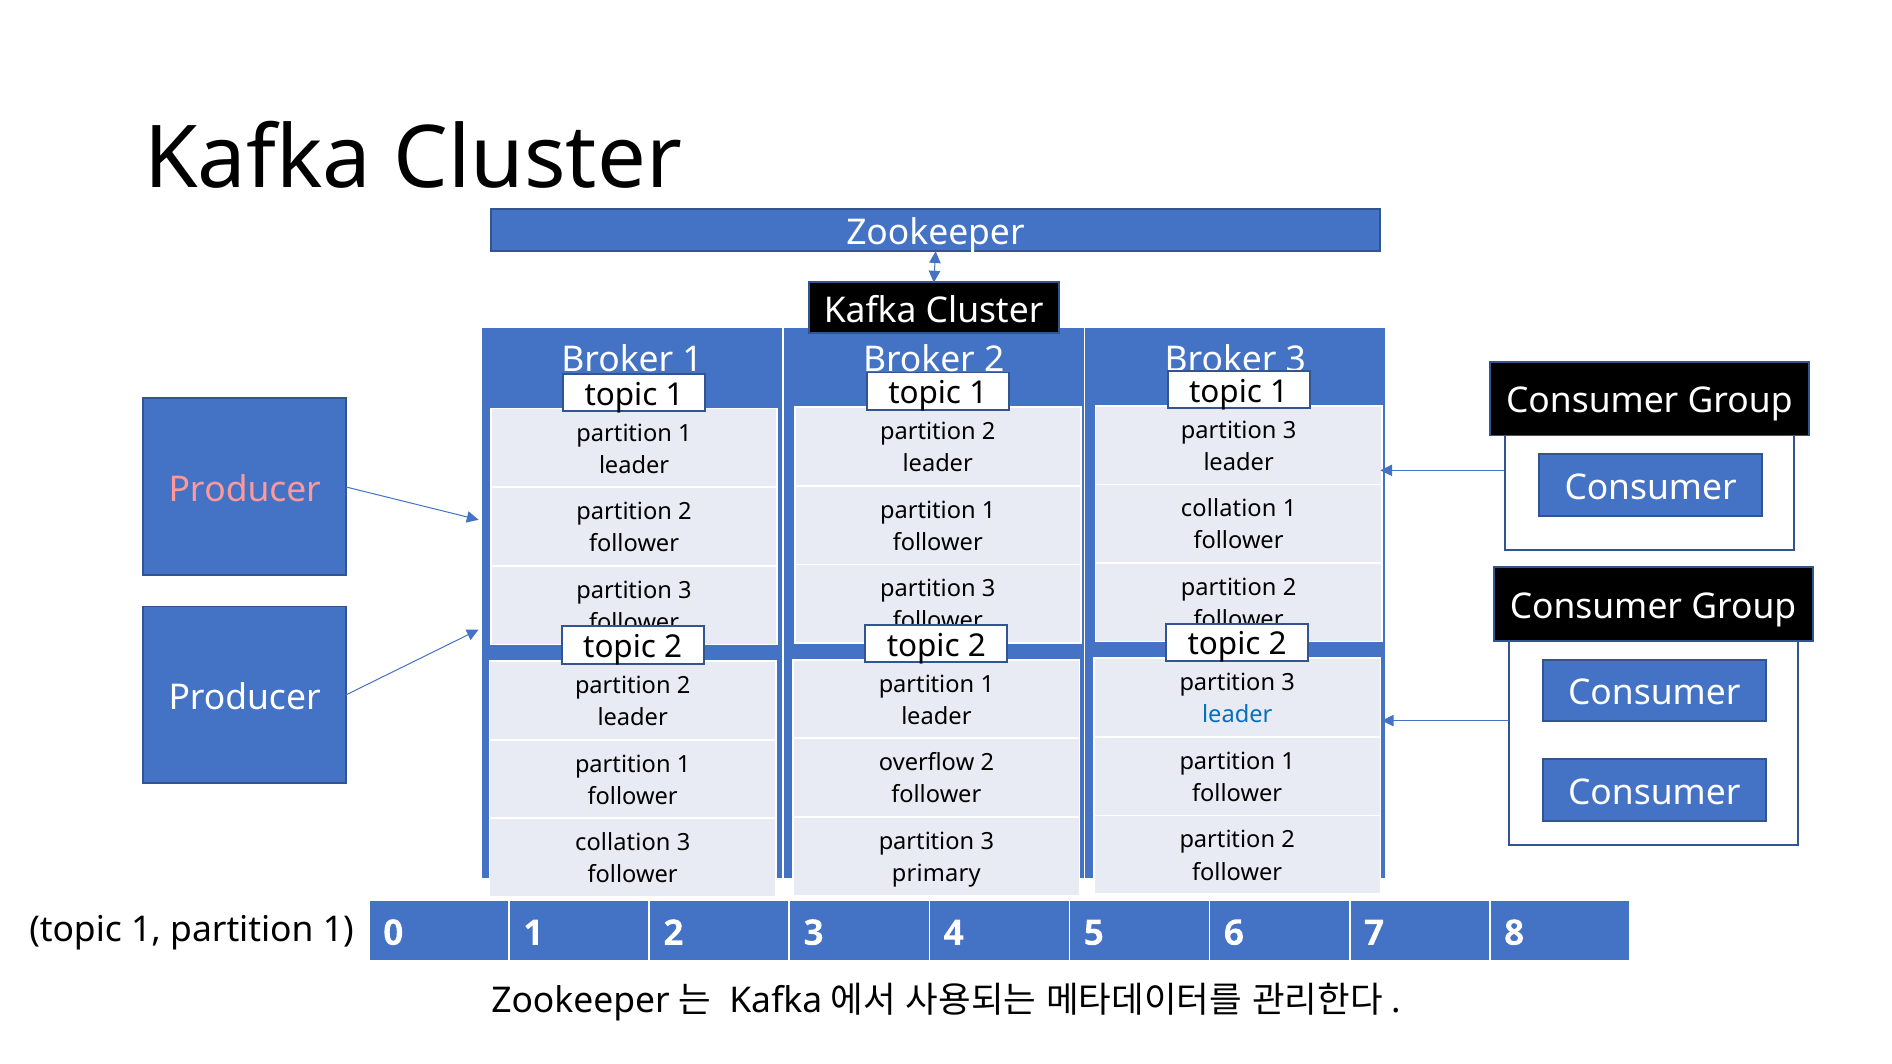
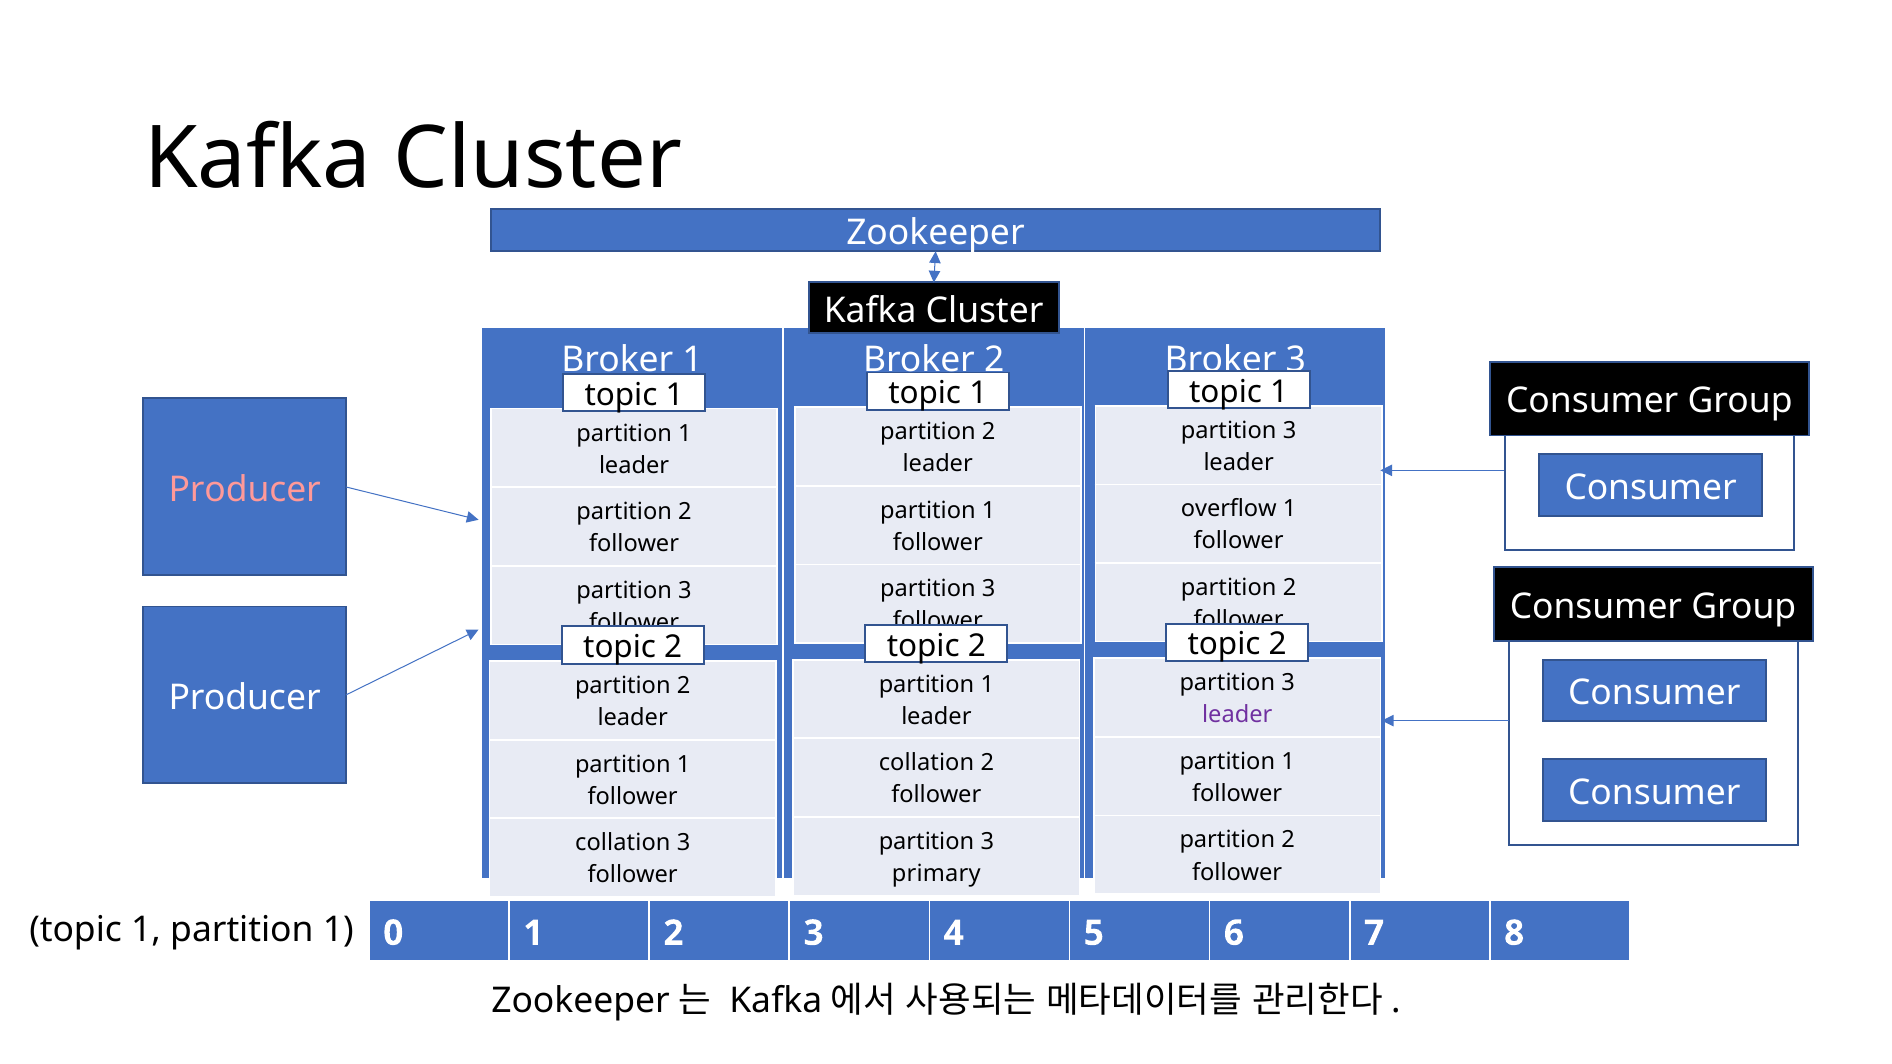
collation: collation -> overflow (1229, 509)
leader colour: blue -> purple (1237, 715)
overflow: overflow -> collation (926, 763)
